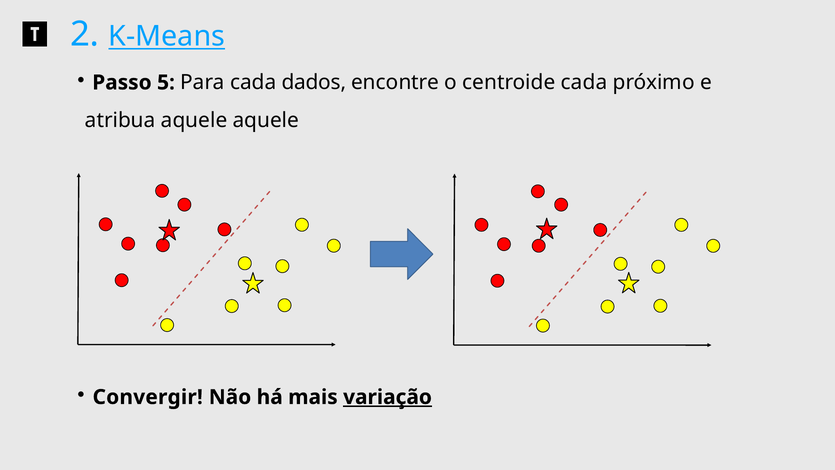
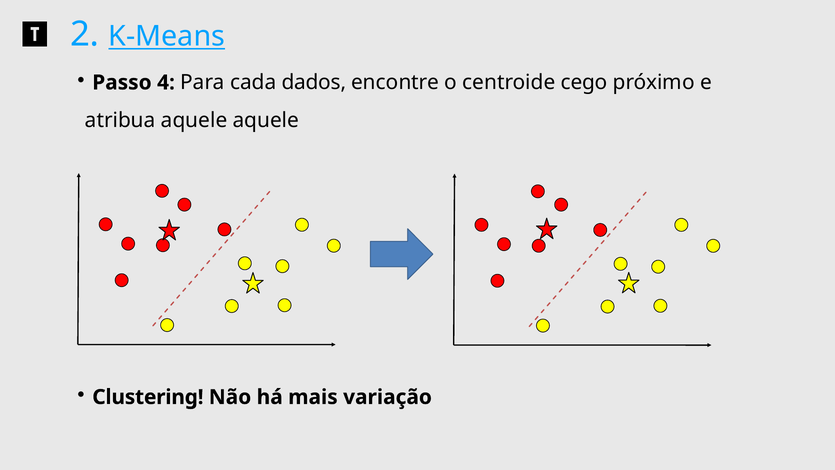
5: 5 -> 4 (166, 83)
centroide cada: cada -> cego (584, 83)
Convergir: Convergir -> Clustering (148, 397)
variação underline: present -> none (388, 397)
